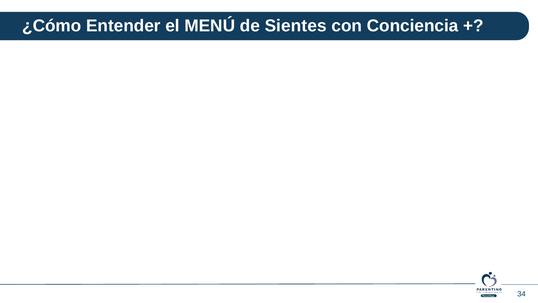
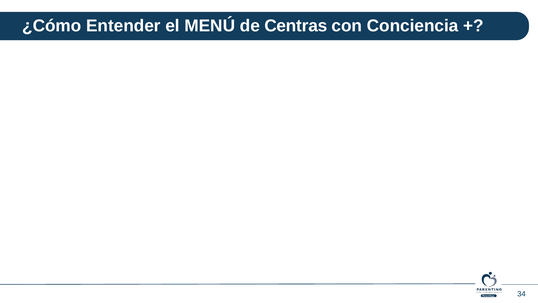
Sientes: Sientes -> Centras (296, 26)
